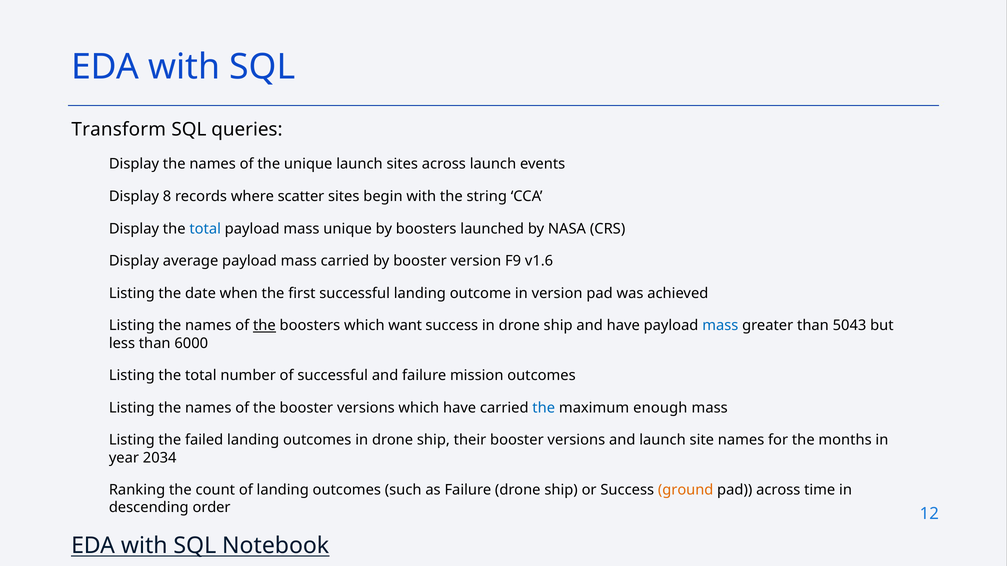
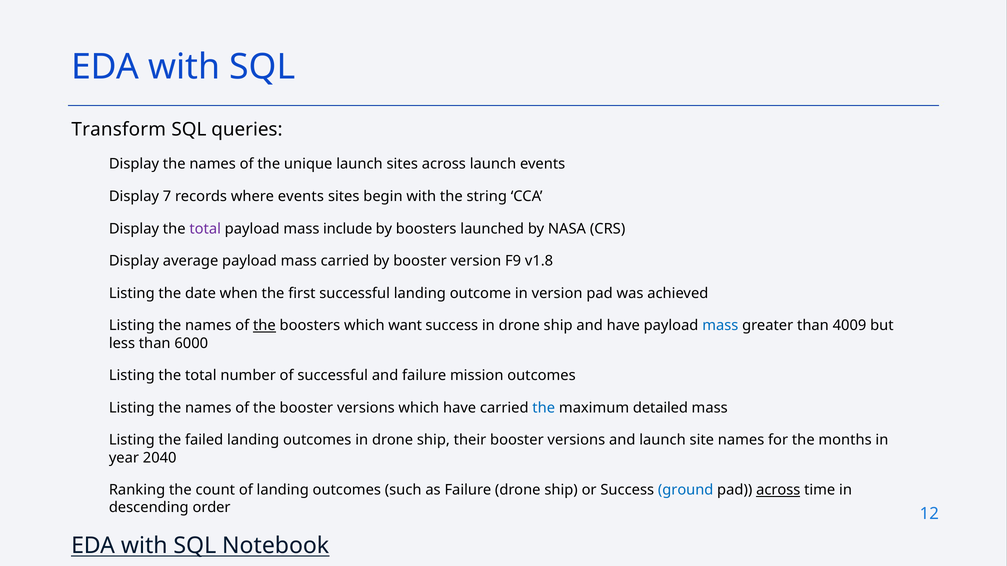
8: 8 -> 7 (167, 197)
where scatter: scatter -> events (301, 197)
total colour: blue -> purple (205, 229)
mass unique: unique -> include (348, 229)
v1.6: v1.6 -> v1.8 (539, 261)
5043: 5043 -> 4009 (850, 326)
enough: enough -> detailed (660, 408)
2034: 2034 -> 2040 (160, 458)
ground colour: orange -> blue (686, 490)
across underline: none -> present (778, 490)
